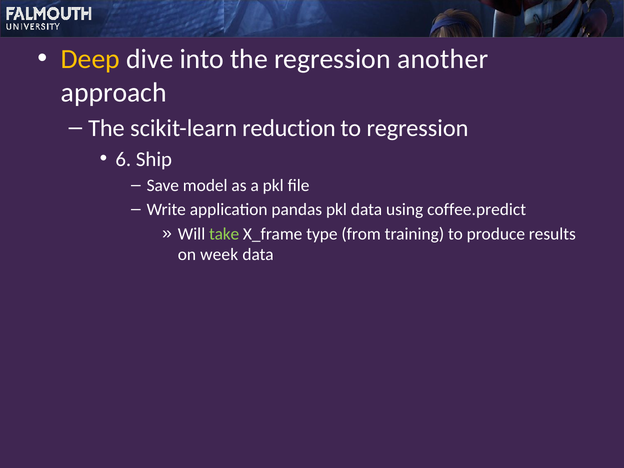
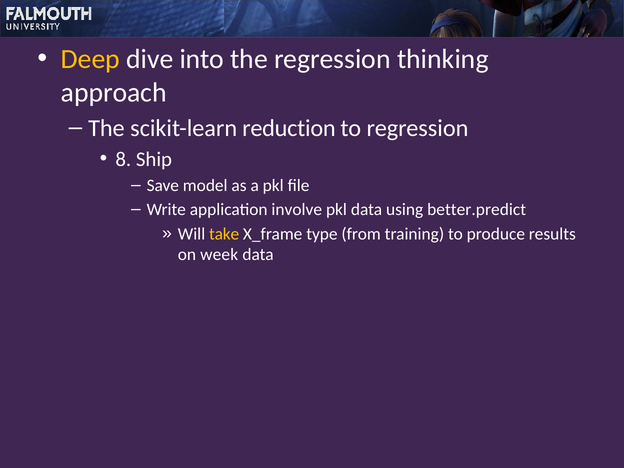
another: another -> thinking (443, 59)
6: 6 -> 8 (123, 159)
pandas: pandas -> involve (297, 210)
coffee.predict: coffee.predict -> better.predict (477, 210)
take colour: light green -> yellow (224, 234)
